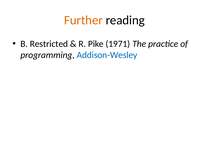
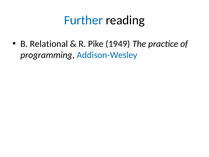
Further colour: orange -> blue (83, 20)
Restricted: Restricted -> Relational (49, 44)
1971: 1971 -> 1949 (118, 44)
